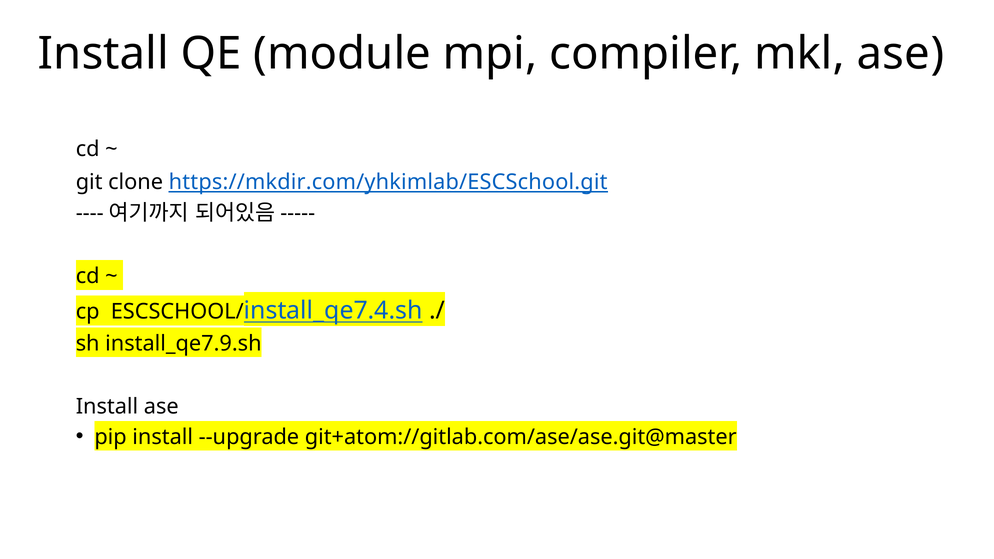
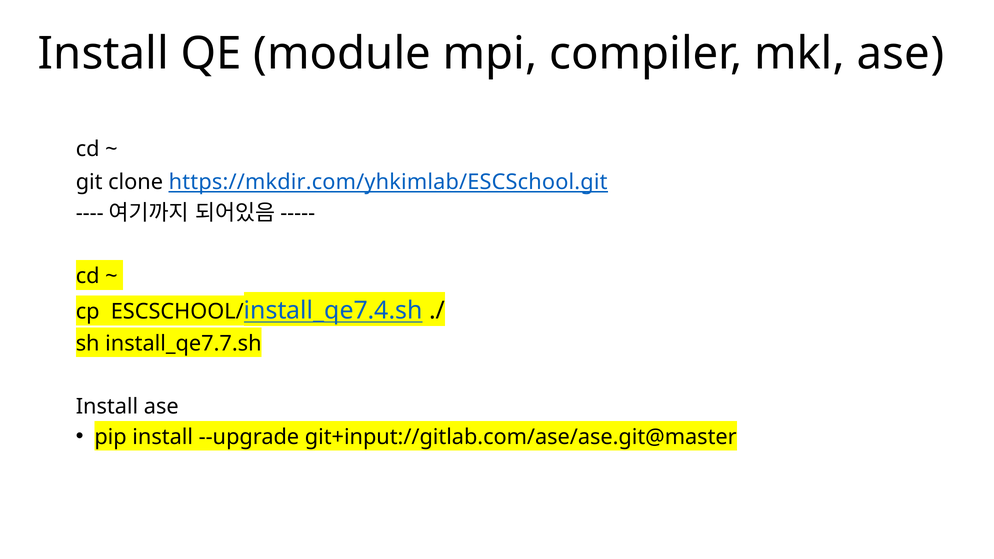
install_qe7.9.sh: install_qe7.9.sh -> install_qe7.7.sh (183, 343)
git+atom://gitlab.com/ase/ase.git@master: git+atom://gitlab.com/ase/ase.git@master -> git+input://gitlab.com/ase/ase.git@master (521, 437)
